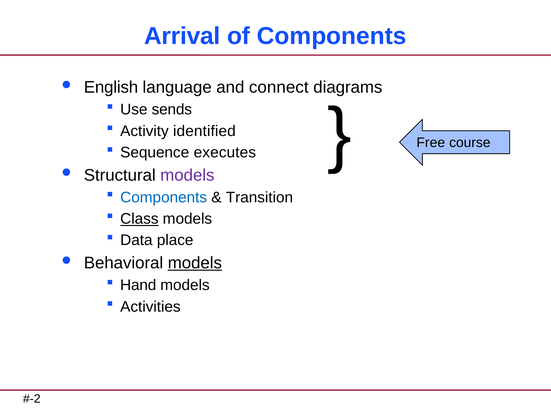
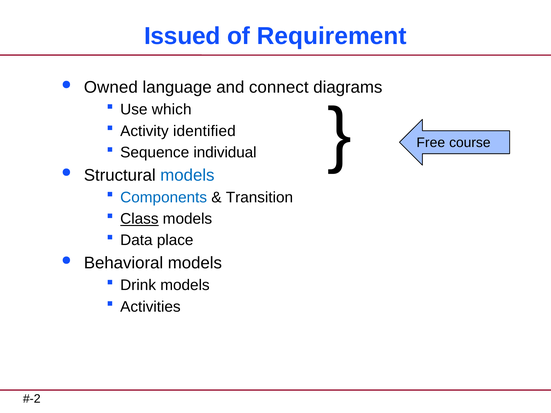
Arrival: Arrival -> Issued (182, 36)
of Components: Components -> Requirement (332, 36)
English: English -> Owned (111, 87)
sends: sends -> which (172, 110)
executes: executes -> individual (225, 153)
models colour: purple -> blue (187, 175)
models underline: present -> none (195, 263)
Hand: Hand -> Drink (138, 285)
